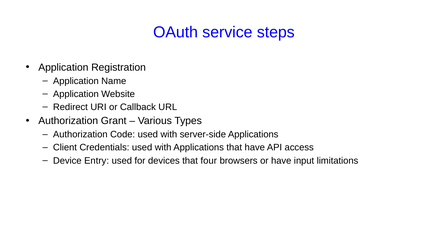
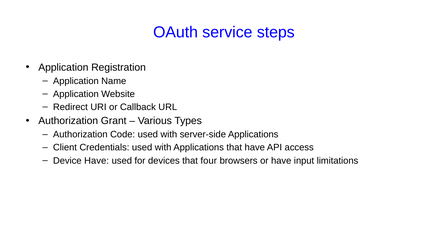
Device Entry: Entry -> Have (97, 161)
